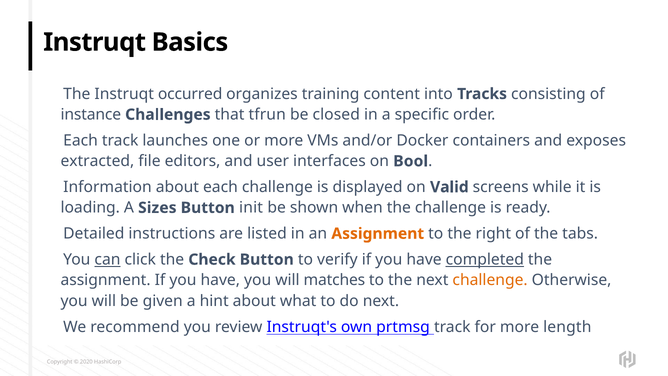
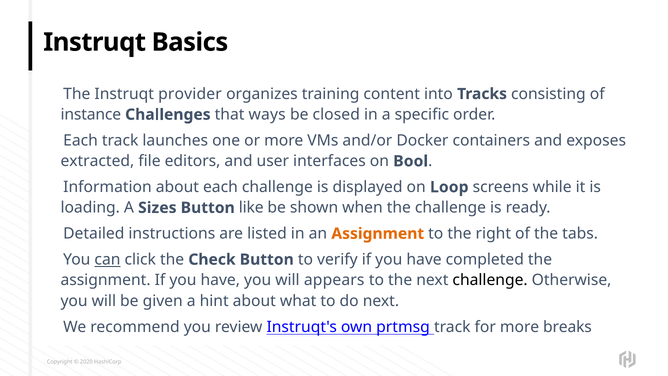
occurred: occurred -> provider (190, 94)
tfrun: tfrun -> ways (267, 115)
Valid: Valid -> Loop (449, 187)
init: init -> like (251, 208)
completed underline: present -> none (485, 259)
matches: matches -> appears (334, 280)
challenge colour: orange -> black (490, 280)
length: length -> breaks (567, 327)
